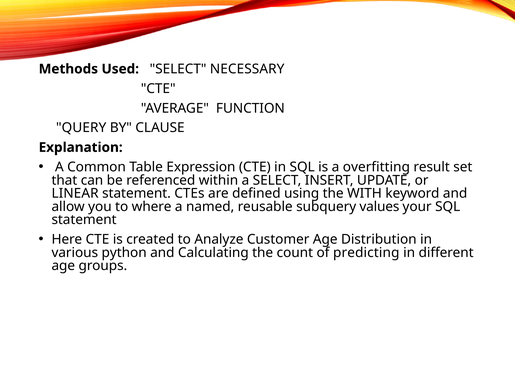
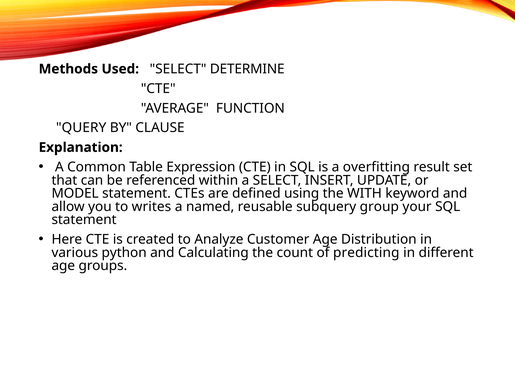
NECESSARY: NECESSARY -> DETERMINE (247, 69)
LINEAR: LINEAR -> MODEL (75, 194)
where: where -> writes (151, 207)
values: values -> group (379, 207)
